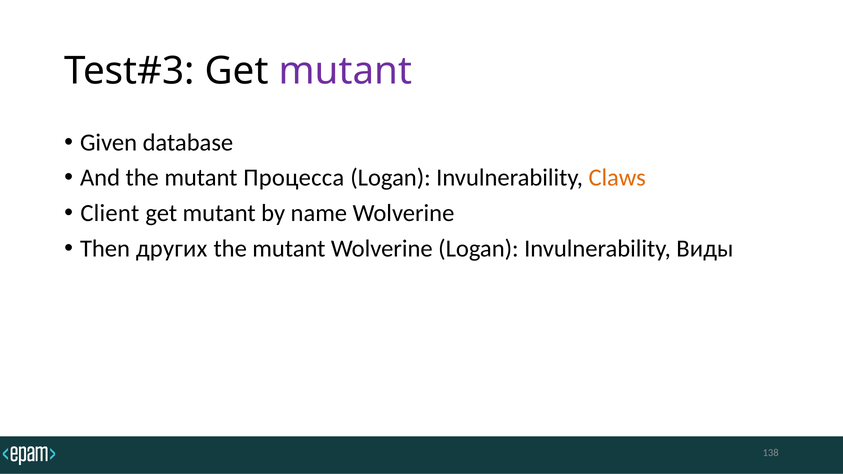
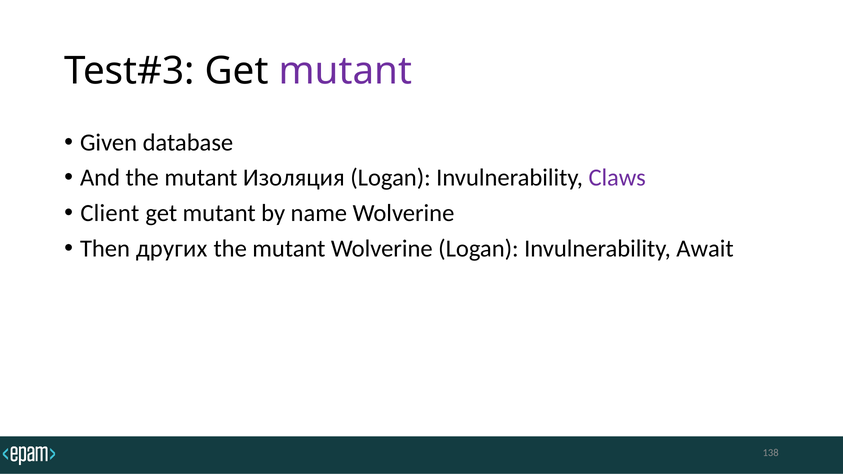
Процесса: Процесса -> Изоляция (294, 178)
Claws colour: orange -> purple (617, 178)
Виды: Виды -> Await (705, 249)
